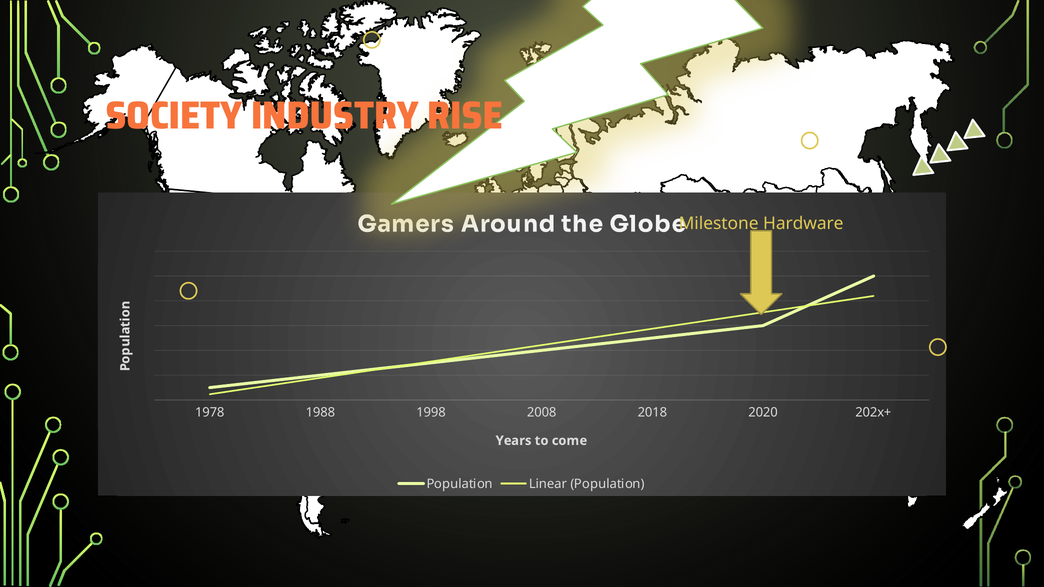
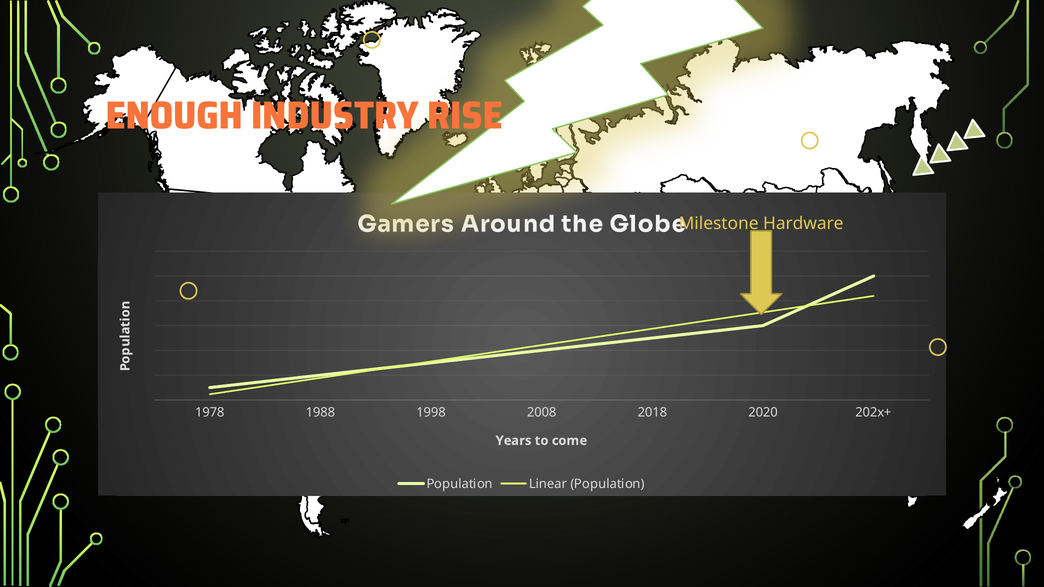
SOCIETY: SOCIETY -> ENOUGH (174, 116)
